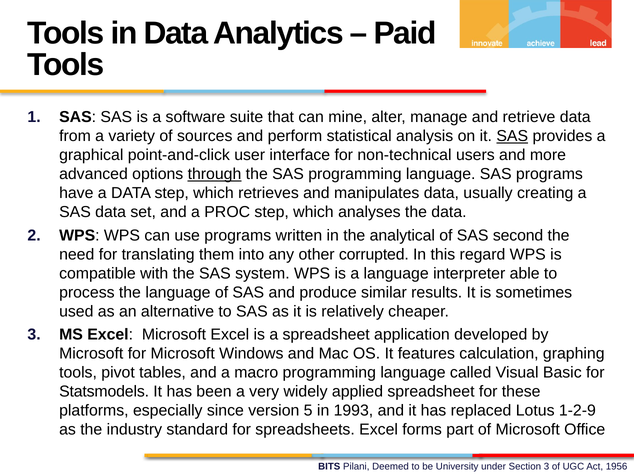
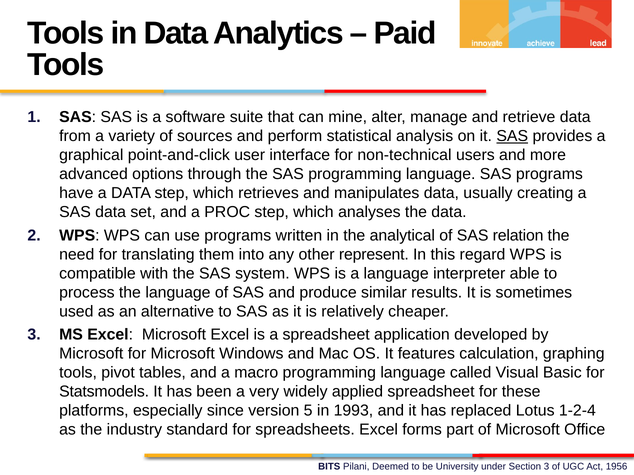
through underline: present -> none (214, 174)
second: second -> relation (518, 236)
corrupted: corrupted -> represent (374, 255)
1-2-9: 1-2-9 -> 1-2-4 (577, 411)
